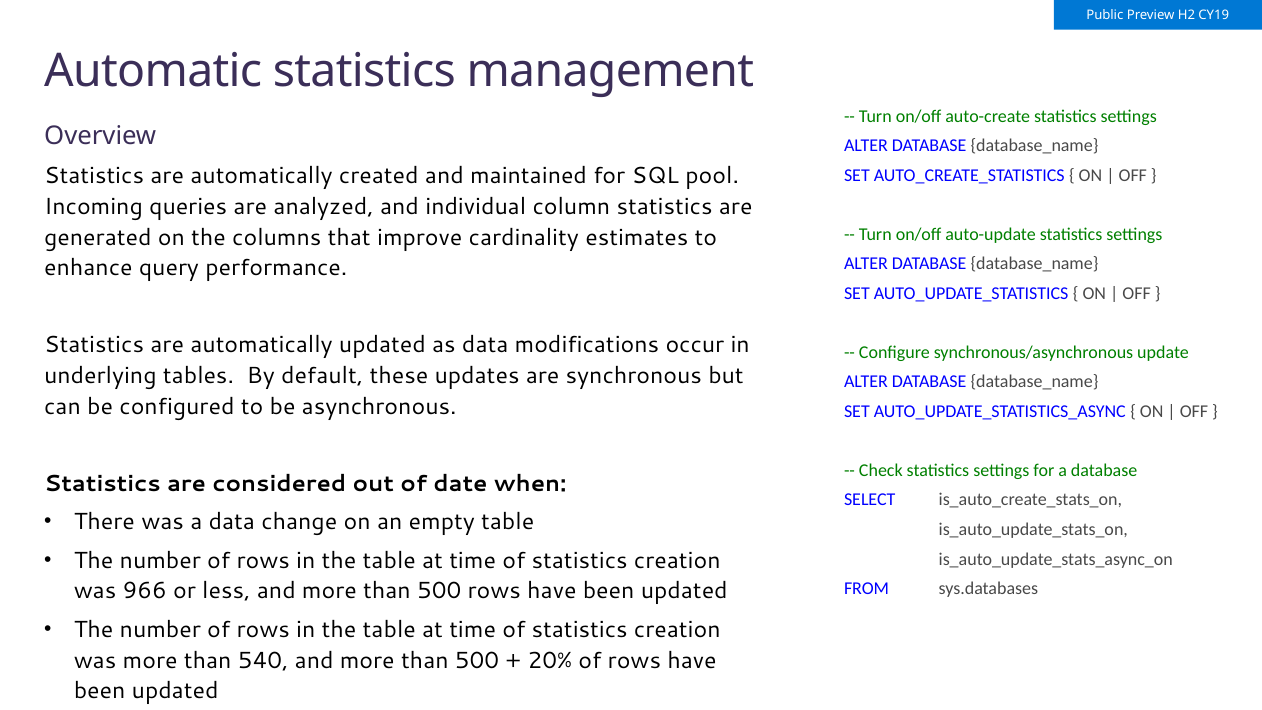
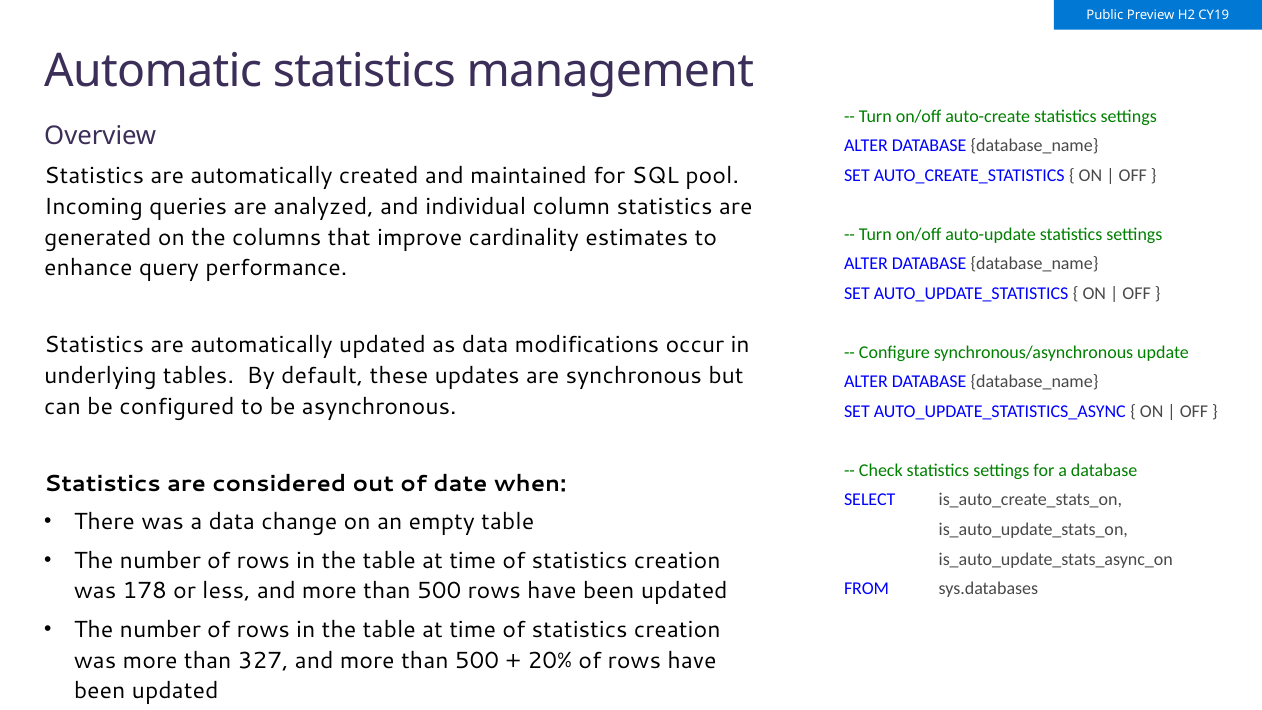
966: 966 -> 178 (145, 591)
540: 540 -> 327 (263, 660)
